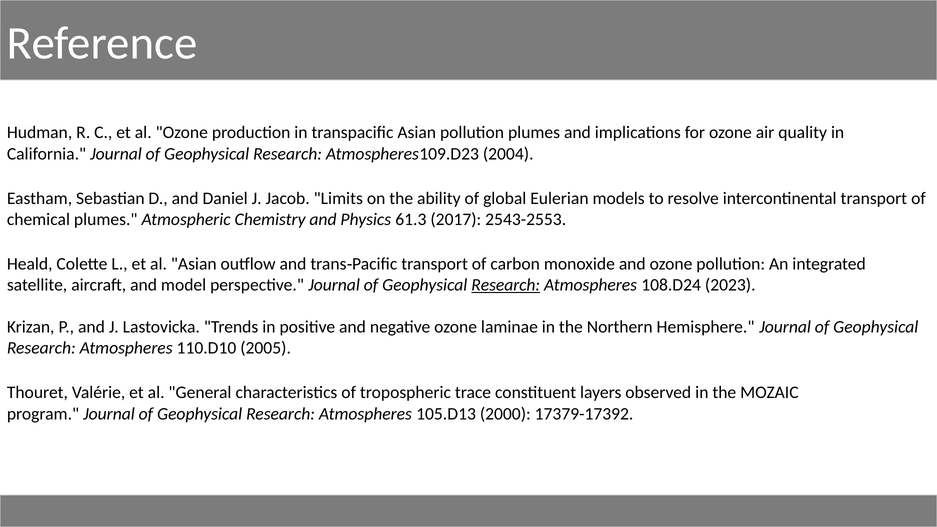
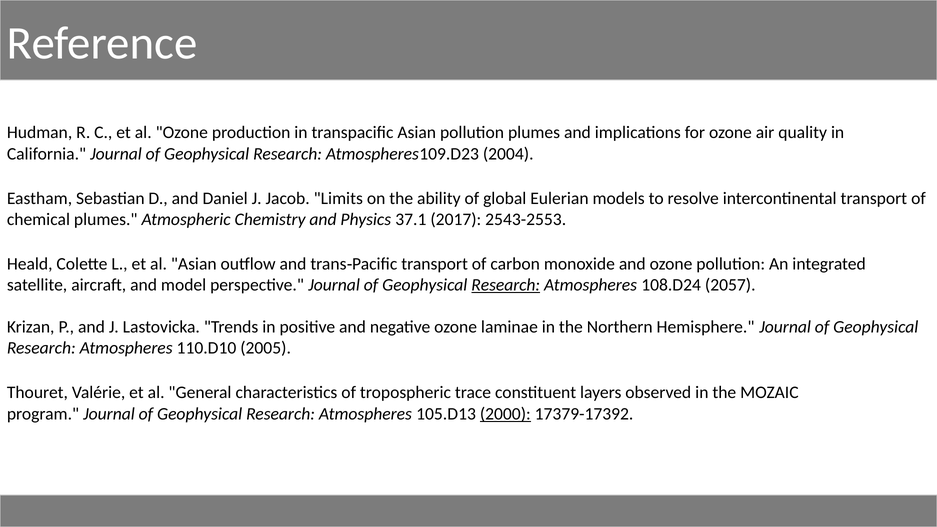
61.3: 61.3 -> 37.1 (411, 219)
2023: 2023 -> 2057 (730, 285)
2000 underline: none -> present (505, 414)
